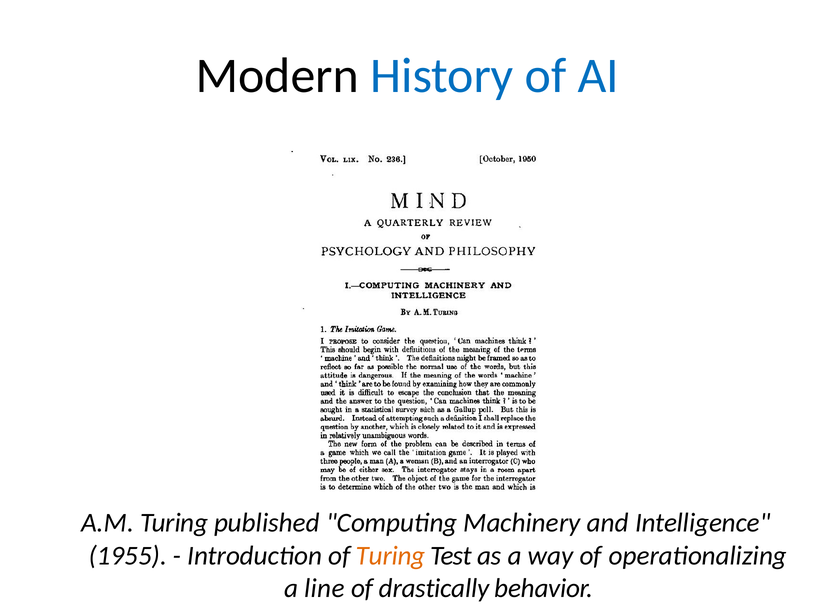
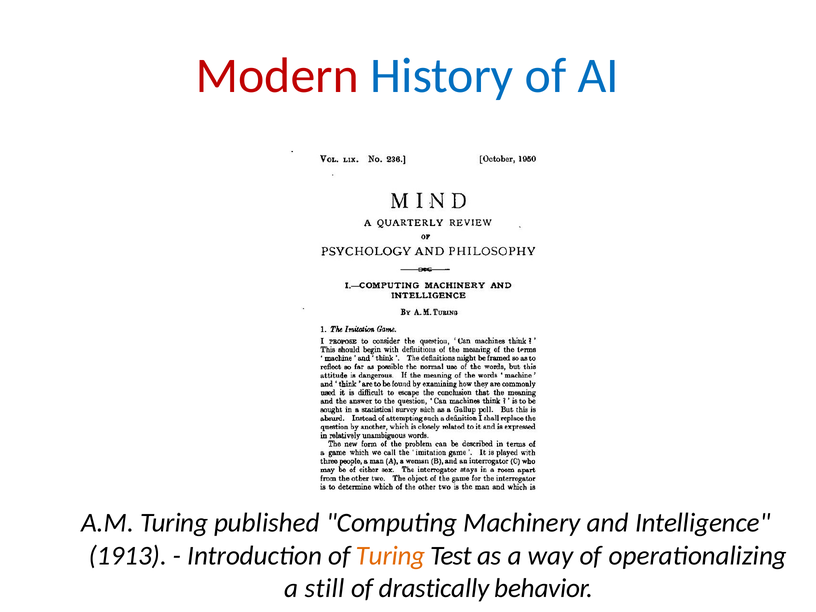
Modern colour: black -> red (277, 76)
1955: 1955 -> 1913 (128, 556)
line: line -> still (325, 588)
